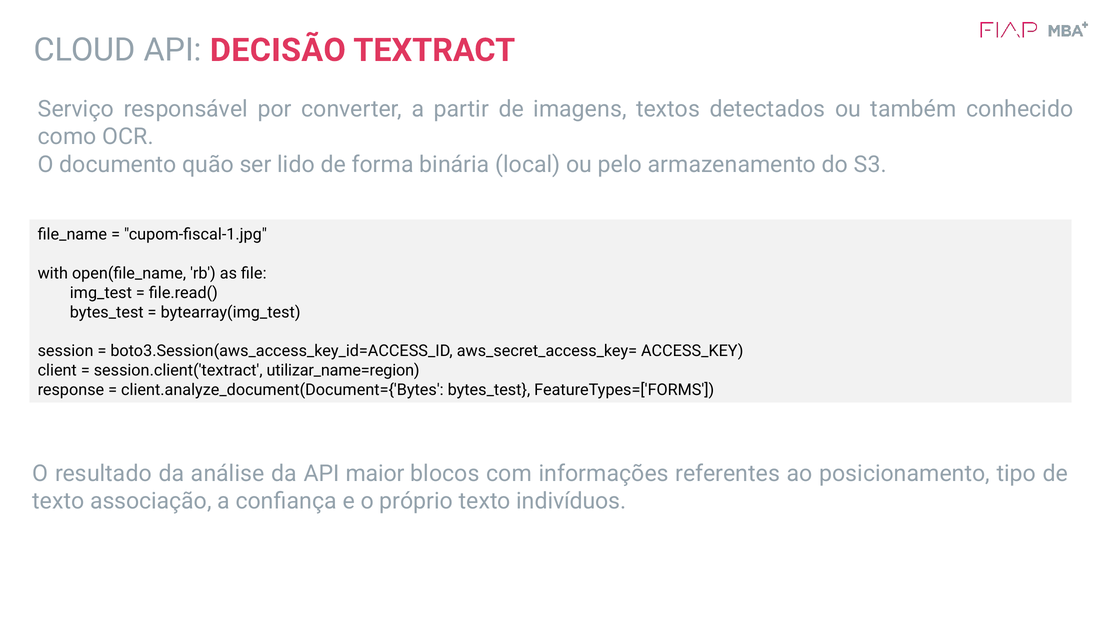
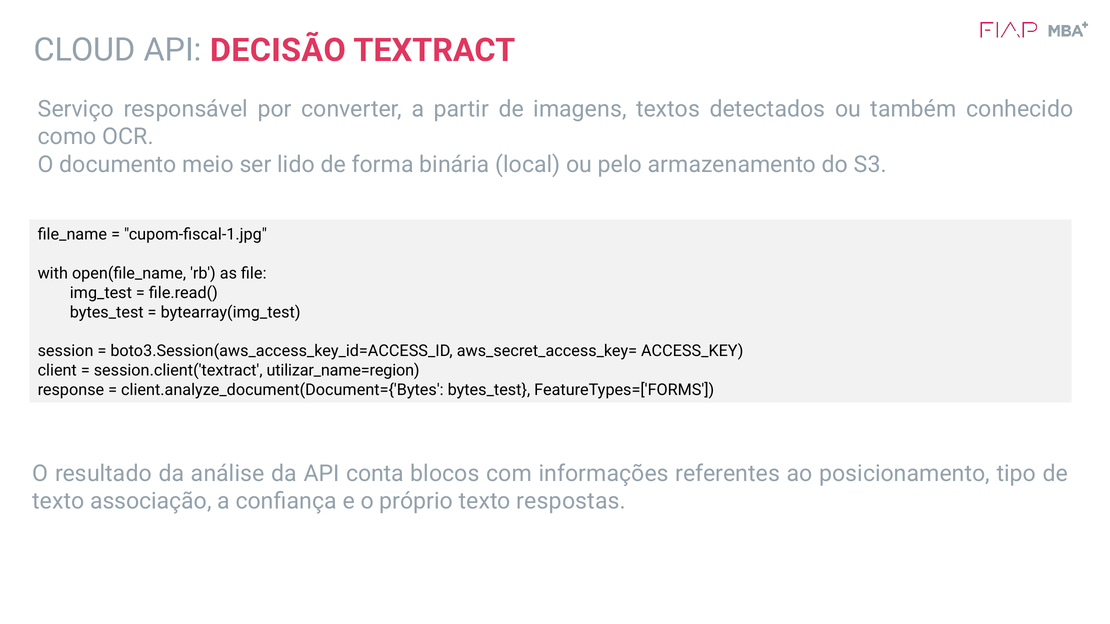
quão: quão -> meio (208, 165)
maior: maior -> conta (375, 474)
indivíduos: indivíduos -> respostas (571, 502)
